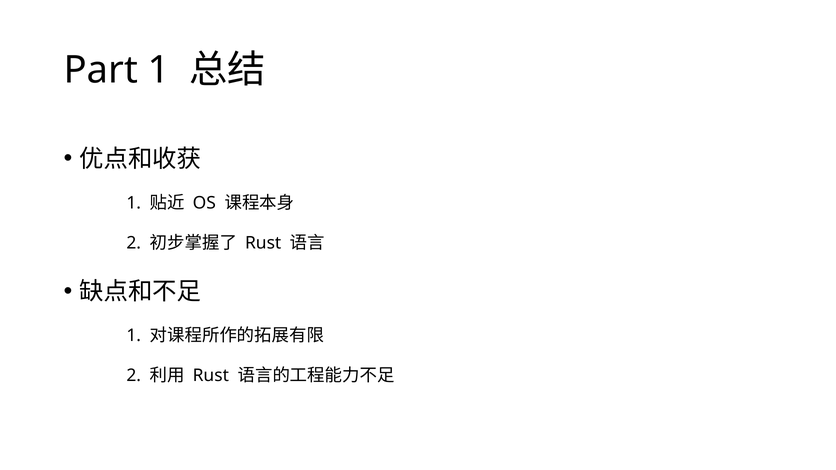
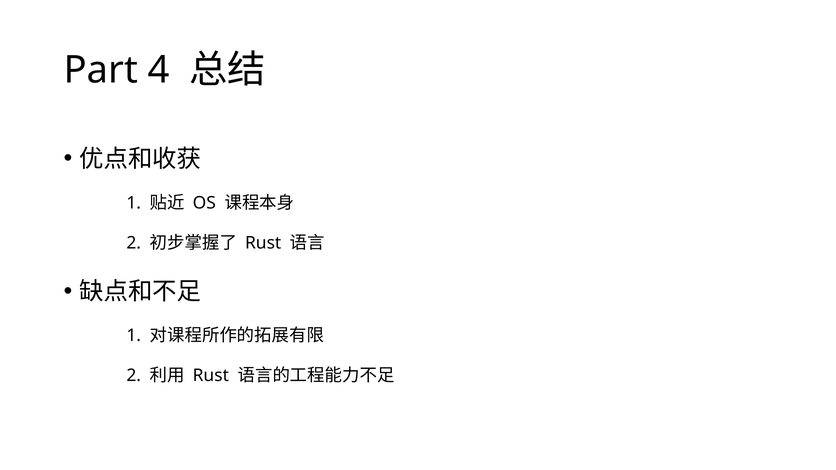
Part 1: 1 -> 4 (159, 70)
